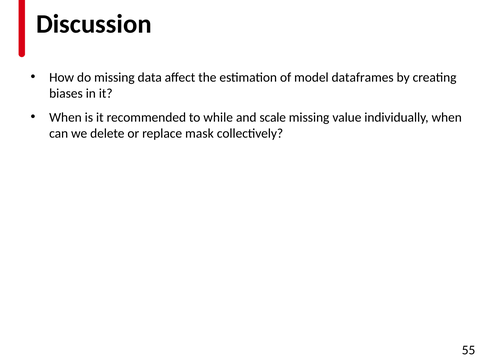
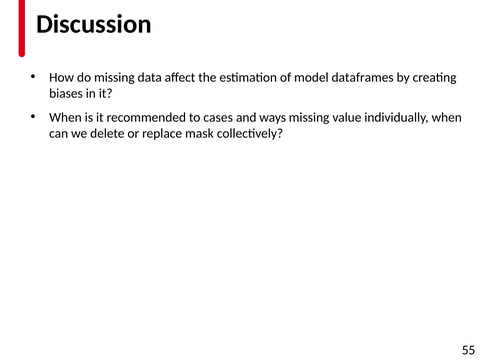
while: while -> cases (218, 117)
scale: scale -> ways (273, 117)
